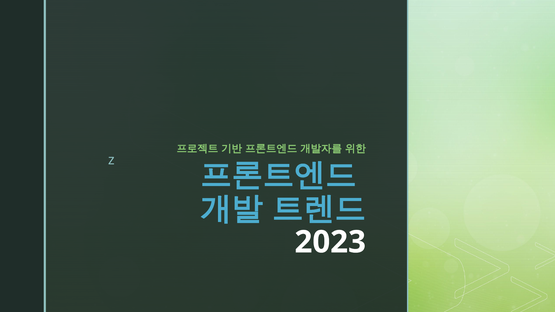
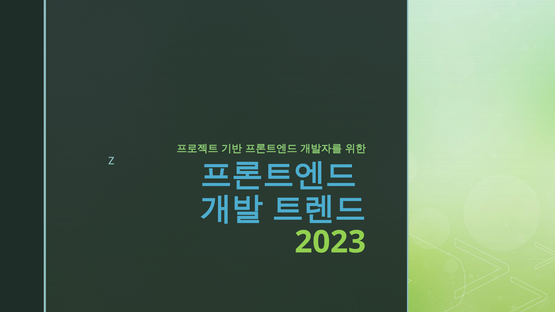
2023 colour: white -> light green (330, 242)
